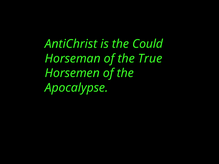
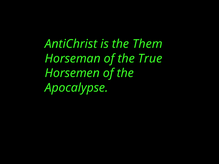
Could: Could -> Them (147, 44)
